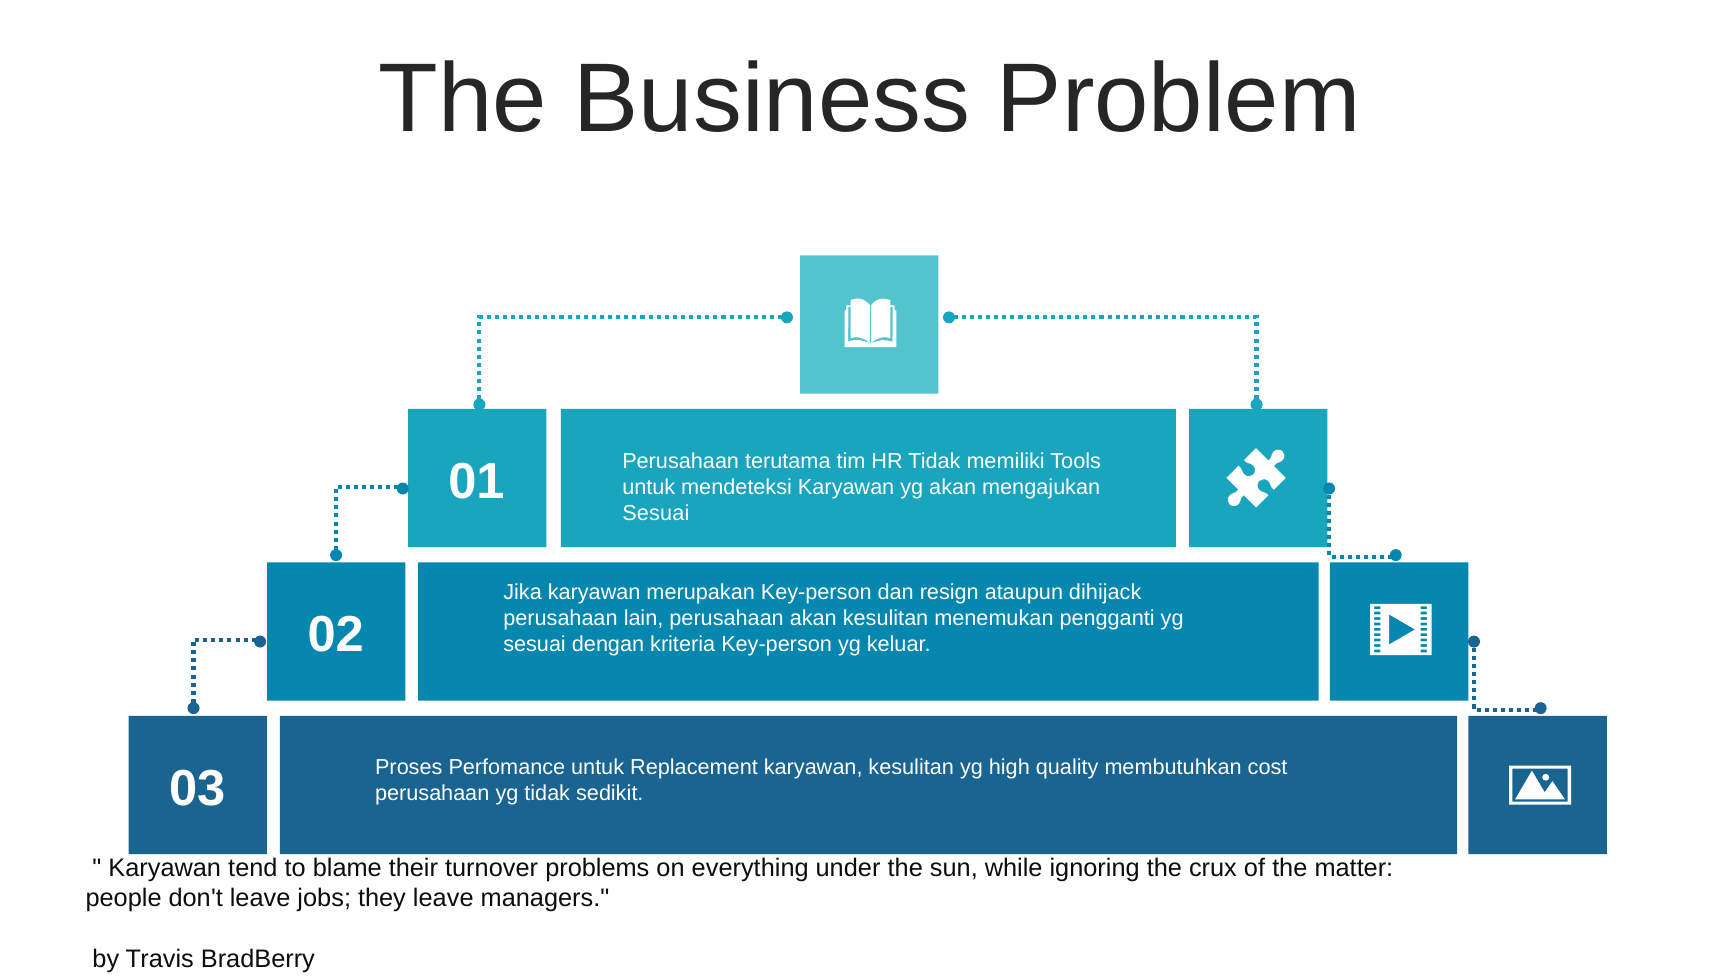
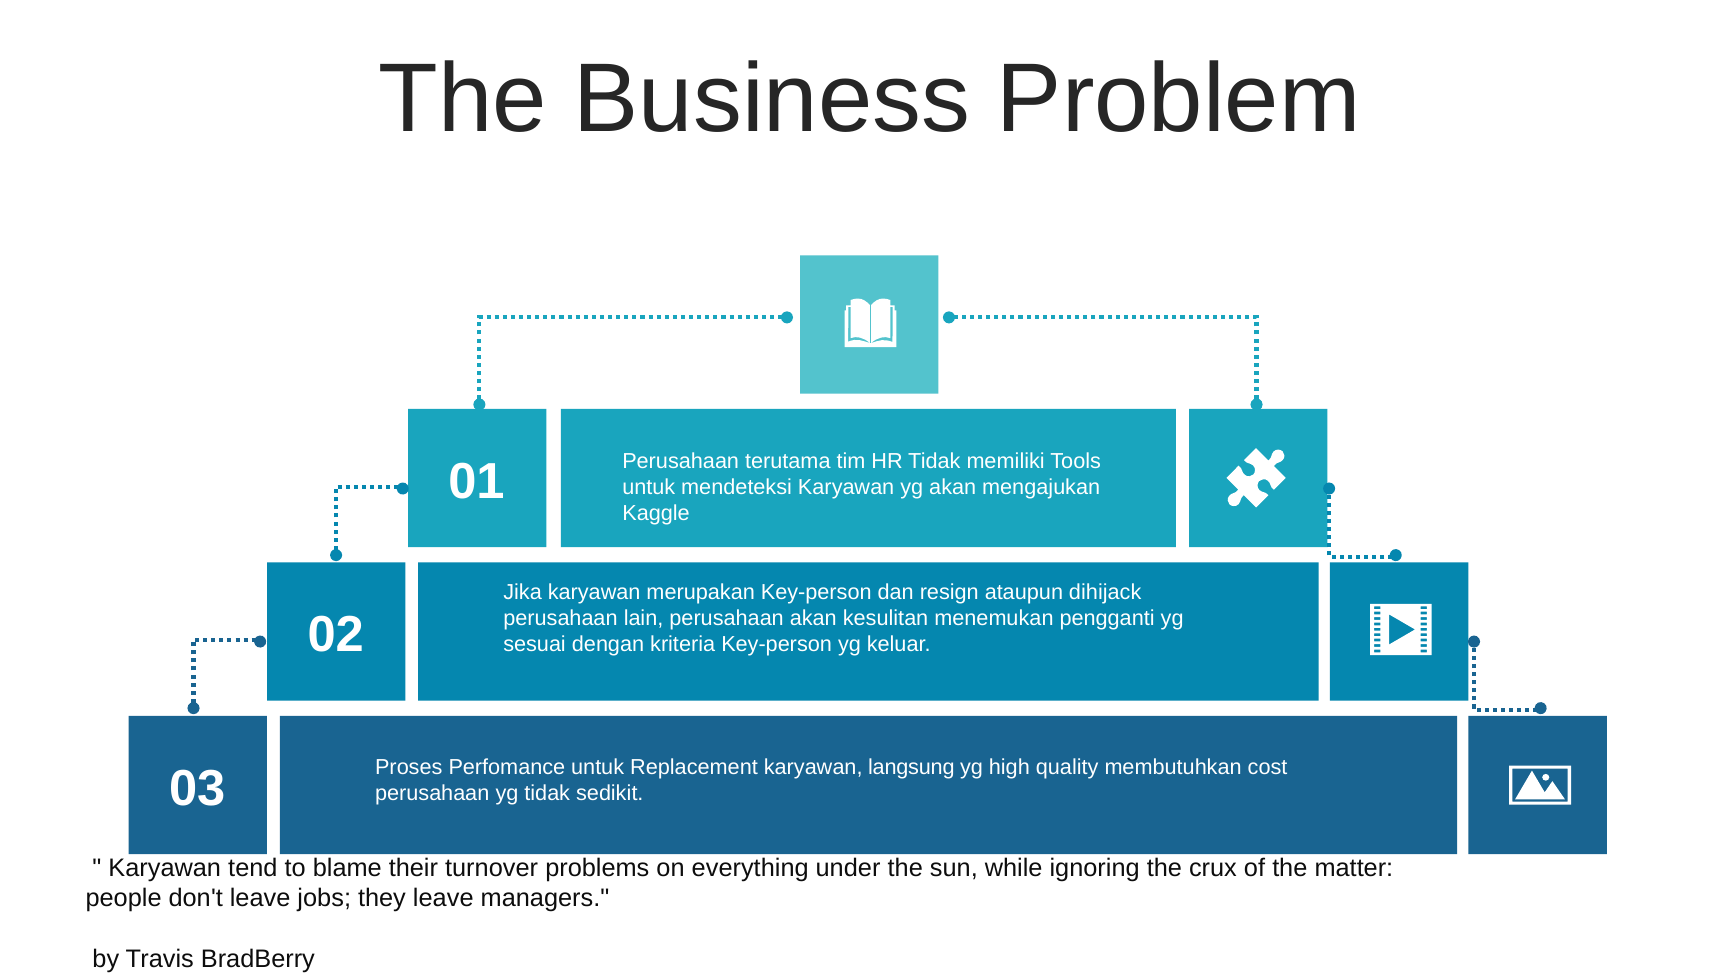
Sesuai: Sesuai -> Kaggle (656, 513)
karyawan kesulitan: kesulitan -> langsung (911, 767)
